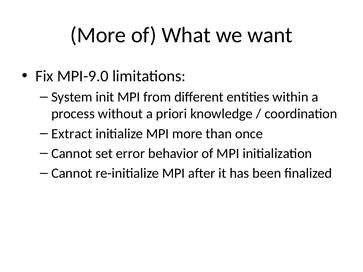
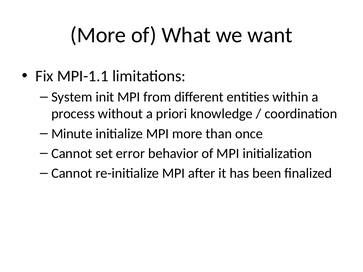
MPI-9.0: MPI-9.0 -> MPI-1.1 (83, 76)
Extract: Extract -> Minute (72, 134)
